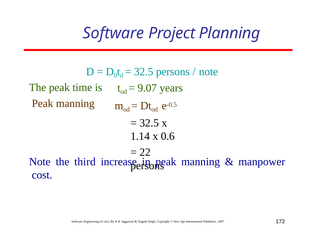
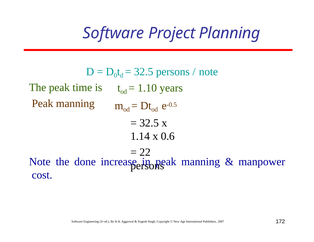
9.07: 9.07 -> 1.10 (147, 88)
third: third -> done (85, 162)
